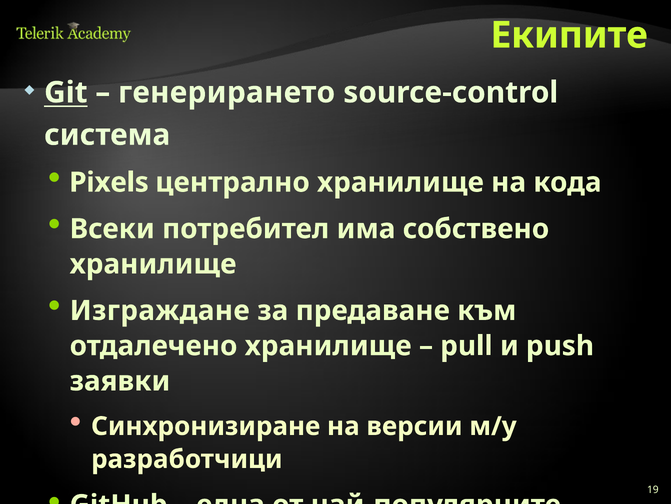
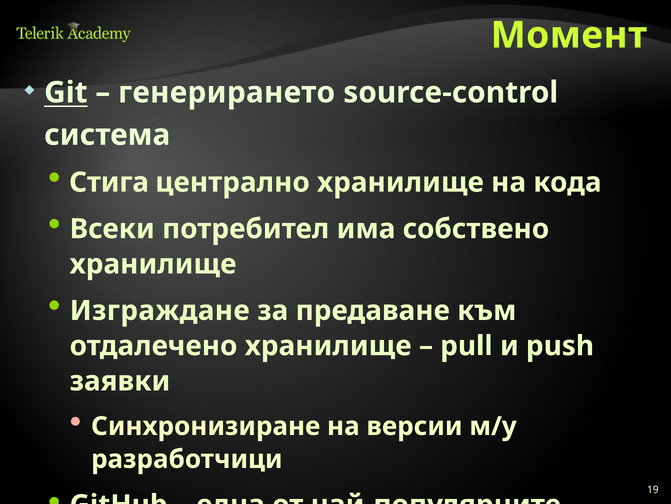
Екипите: Екипите -> Момент (569, 35)
Pixels: Pixels -> Стига (109, 182)
